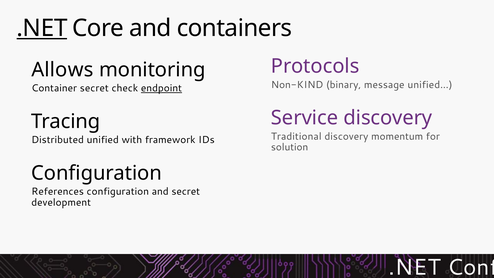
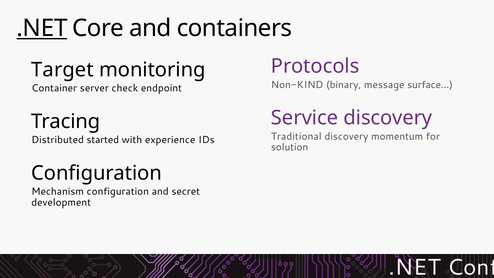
Allows: Allows -> Target (62, 70)
unified…: unified… -> surface… (430, 85)
Container secret: secret -> server (94, 88)
endpoint underline: present -> none (161, 88)
unified: unified -> started (103, 140)
framework: framework -> experience (170, 140)
References: References -> Mechanism (58, 192)
